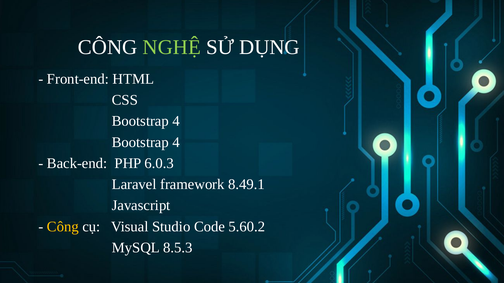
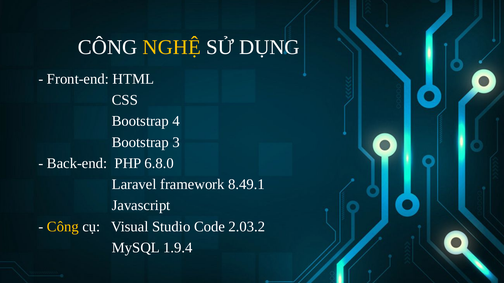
NGHỆ colour: light green -> yellow (172, 47)
4: 4 -> 3 (176, 142)
6.0.3: 6.0.3 -> 6.8.0 (159, 164)
5.60.2: 5.60.2 -> 2.03.2 (247, 227)
8.5.3: 8.5.3 -> 1.9.4 (178, 248)
